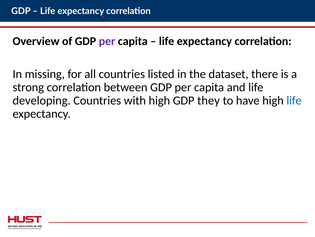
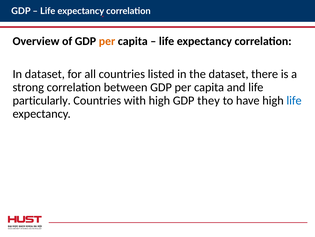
per colour: purple -> orange (107, 41)
In missing: missing -> dataset (45, 74)
developing: developing -> particularly (42, 100)
